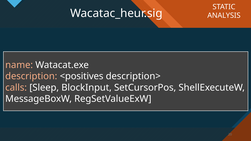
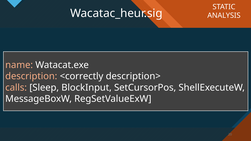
<positives: <positives -> <correctly (82, 76)
